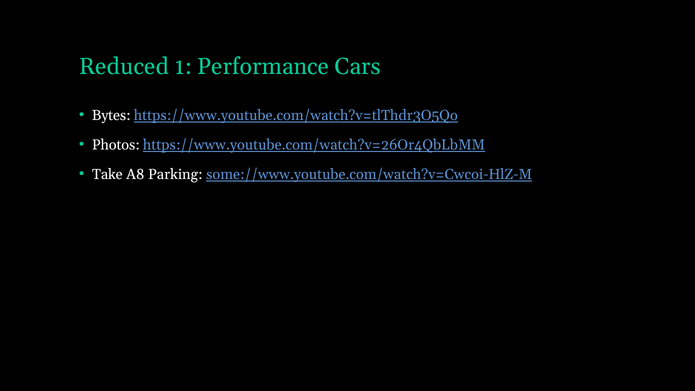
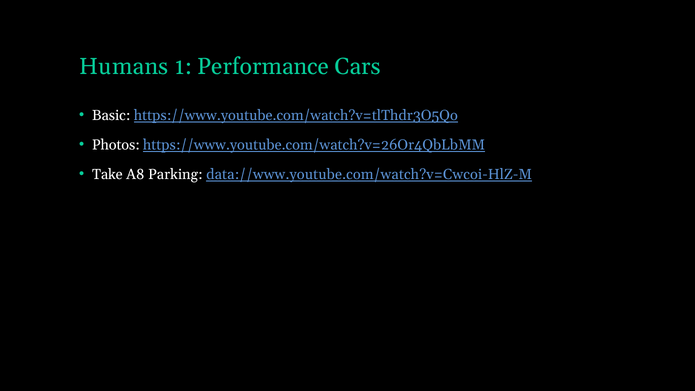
Reduced: Reduced -> Humans (124, 66)
Bytes: Bytes -> Basic (111, 115)
some://www.youtube.com/watch?v=Cwcoi-HlZ-M: some://www.youtube.com/watch?v=Cwcoi-HlZ-M -> data://www.youtube.com/watch?v=Cwcoi-HlZ-M (369, 175)
